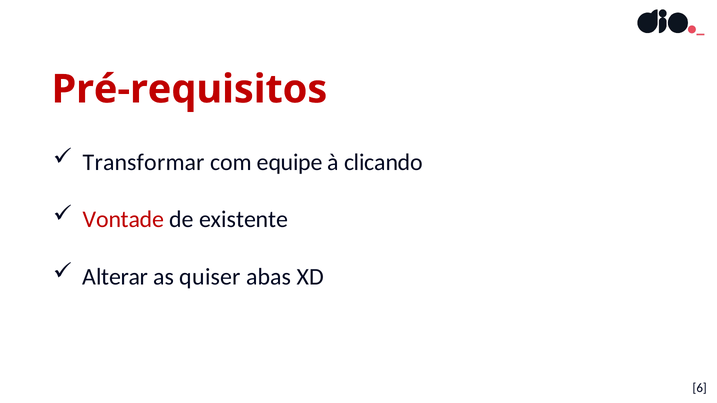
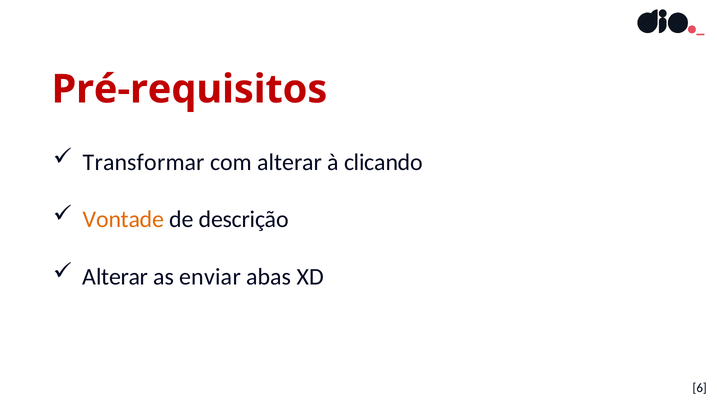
com equipe: equipe -> alterar (290, 162)
Vontade colour: red -> orange (123, 220)
existente: existente -> descrição (244, 220)
quiser: quiser -> enviar (210, 277)
